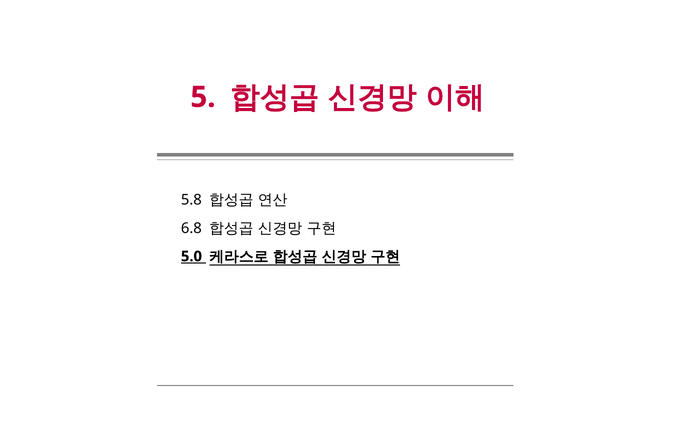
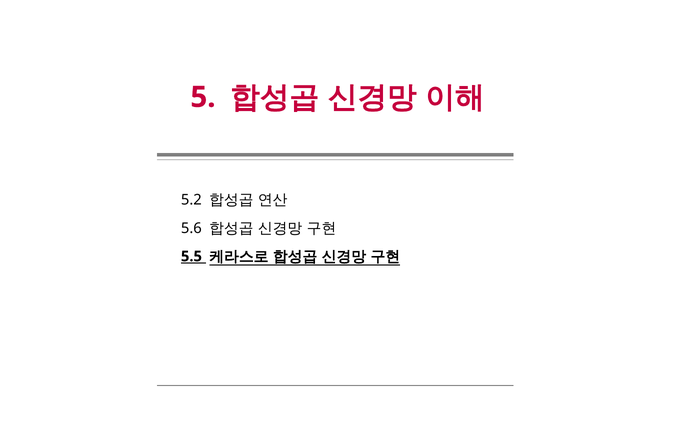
5.8: 5.8 -> 5.2 (191, 200)
6.8: 6.8 -> 5.6 (191, 228)
5.0: 5.0 -> 5.5 (191, 256)
